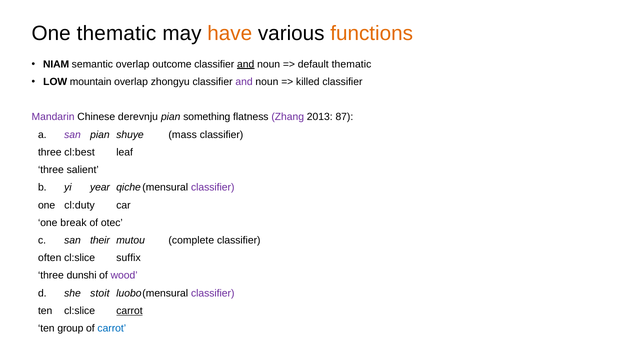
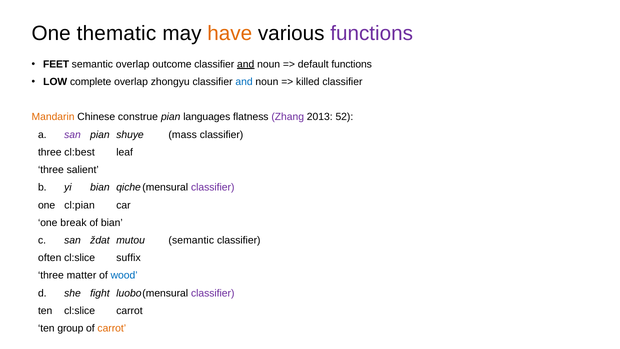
functions colour: orange -> purple (372, 33)
NIAM: NIAM -> FEET (56, 64)
default thematic: thematic -> functions (352, 64)
mountain: mountain -> complete (91, 82)
and colour: purple -> blue (244, 82)
Mandarin colour: purple -> orange (53, 117)
derevnju: derevnju -> construe (138, 117)
something: something -> languages (207, 117)
87: 87 -> 52 (344, 117)
yi year: year -> bian (100, 187)
cl:duty: cl:duty -> cl:pian (80, 205)
of otec: otec -> bian (112, 223)
their: their -> ždat (100, 240)
mutou complete: complete -> semantic (191, 240)
dunshi: dunshi -> matter (82, 275)
wood colour: purple -> blue (124, 275)
stoit: stoit -> fight (100, 293)
carrot underline: present -> none (129, 311)
carrot colour: blue -> orange (112, 328)
